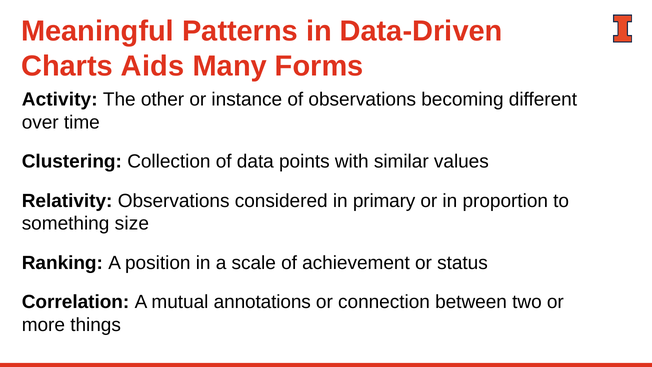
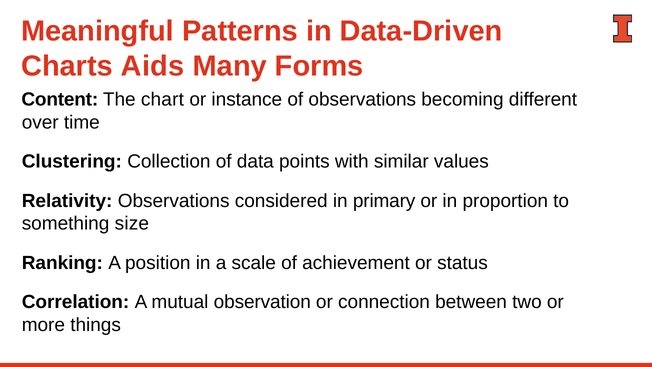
Activity: Activity -> Content (60, 100)
other: other -> chart (162, 100)
annotations: annotations -> observation (262, 302)
